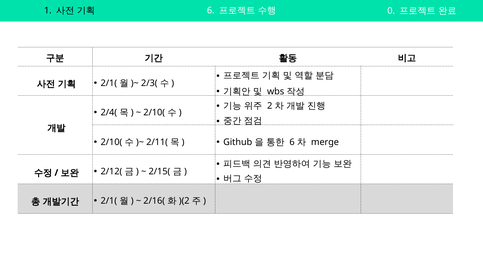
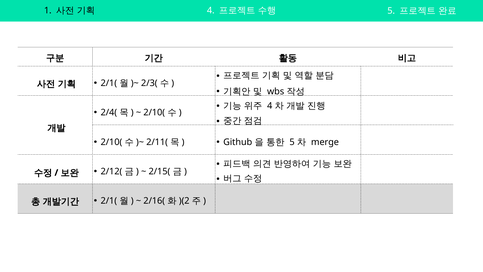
6: 6 -> 4 (211, 10)
0: 0 -> 5 (391, 11)
2: 2 -> 4 (270, 106)
6: 6 -> 5 (292, 142)
